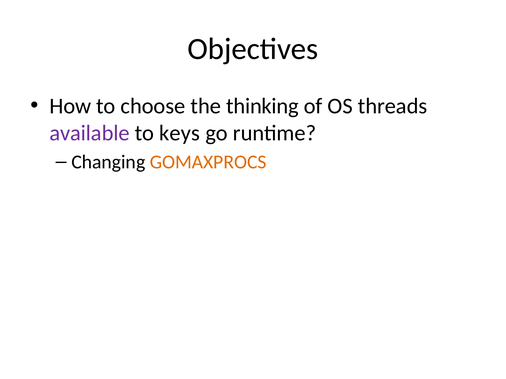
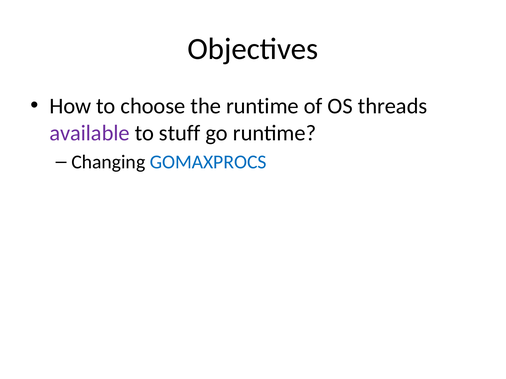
the thinking: thinking -> runtime (262, 106)
keys: keys -> stuff (180, 133)
GOMAXPROCS colour: orange -> blue (208, 162)
